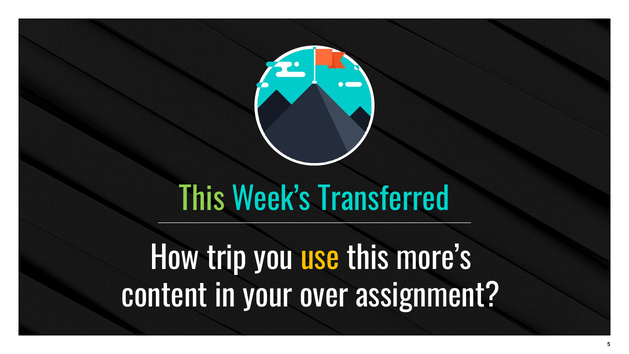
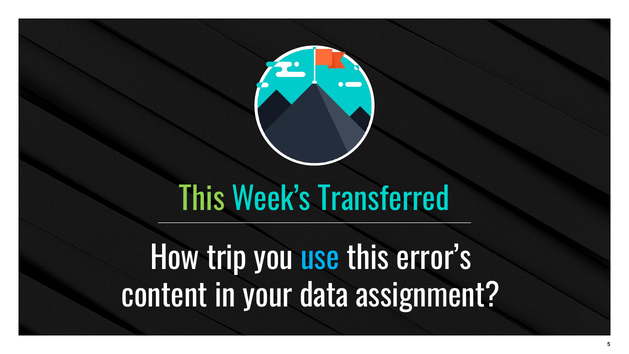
use colour: yellow -> light blue (320, 259)
more’s: more’s -> error’s (434, 259)
over: over -> data (324, 296)
